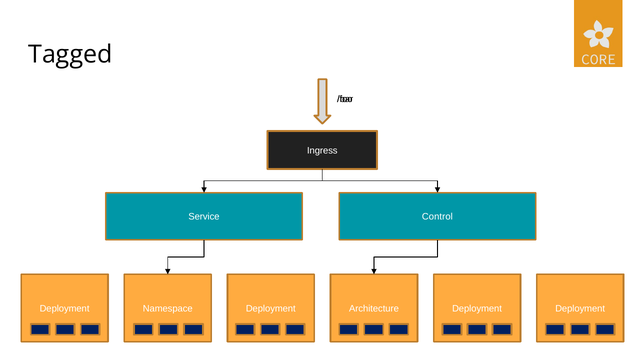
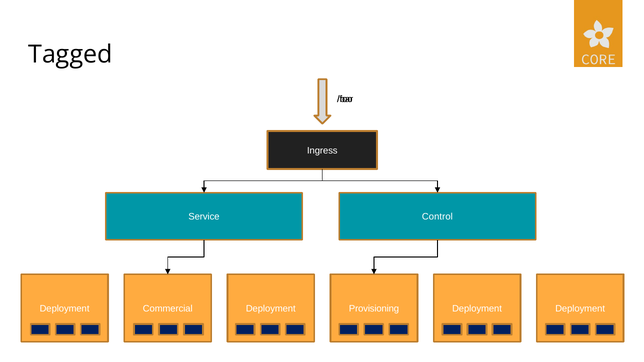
Namespace: Namespace -> Commercial (168, 309)
Architecture: Architecture -> Provisioning (374, 309)
